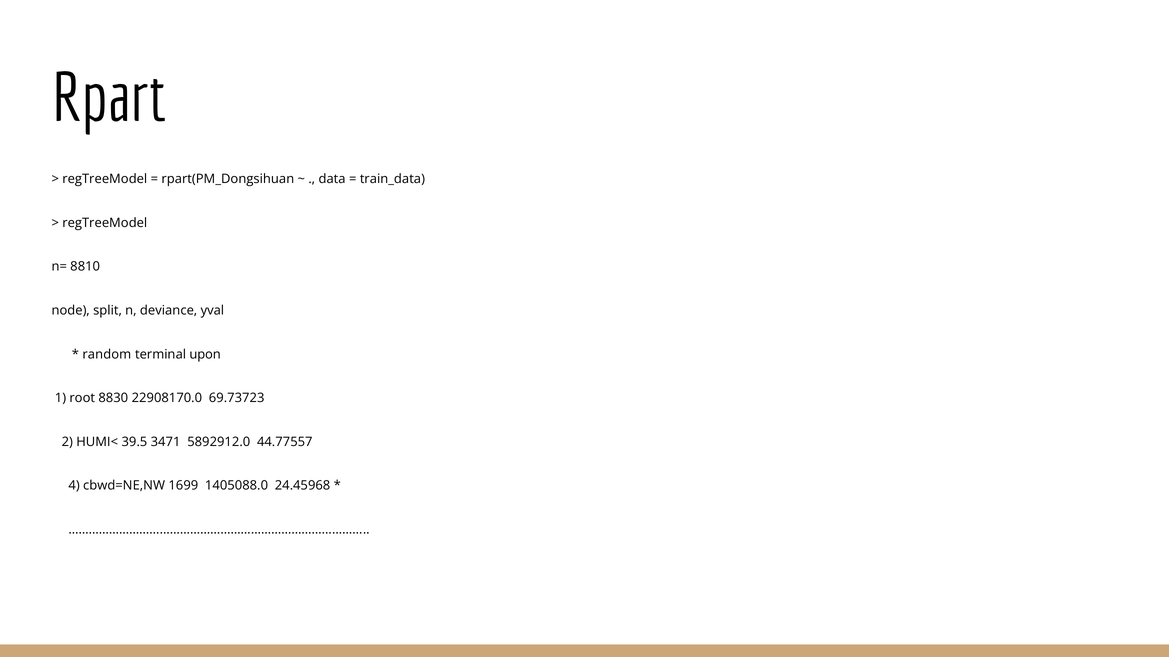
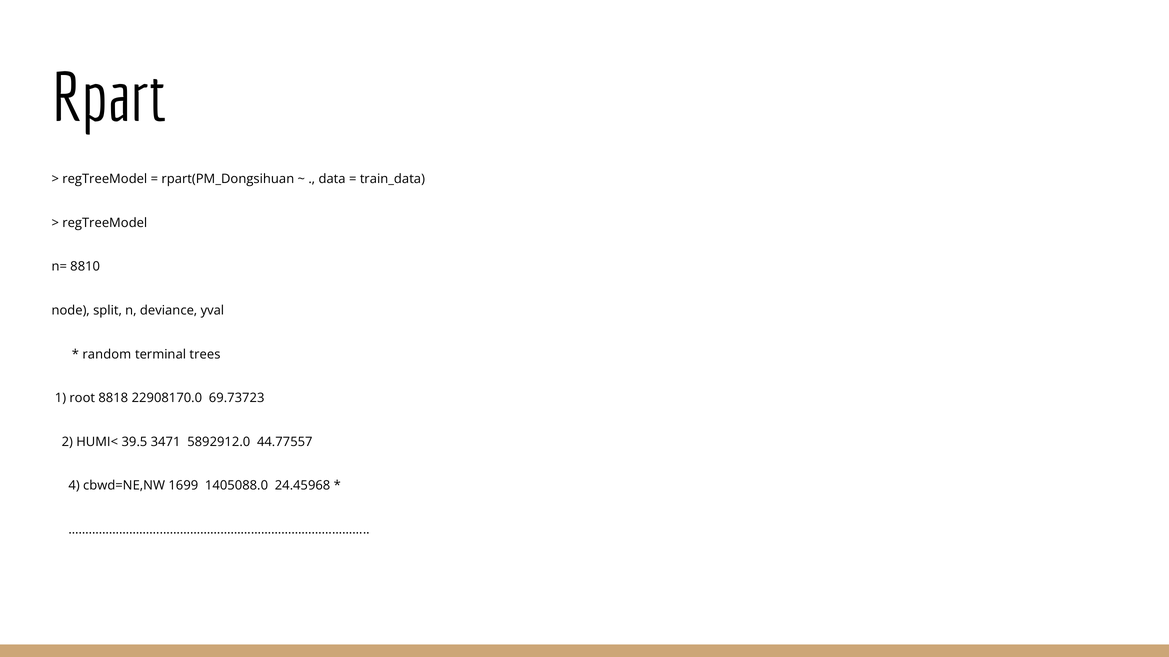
upon: upon -> trees (205, 355)
8830: 8830 -> 8818 (113, 398)
